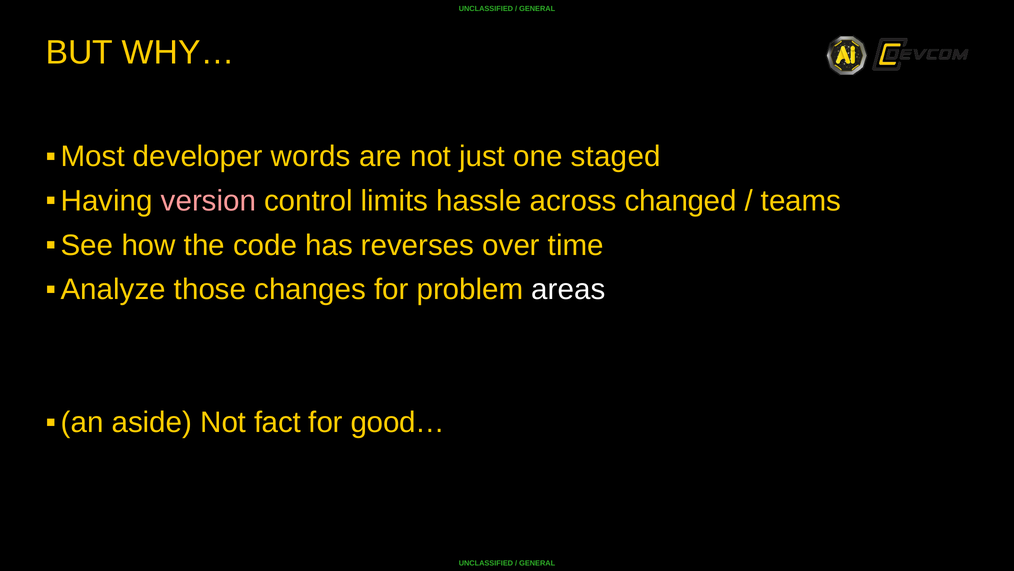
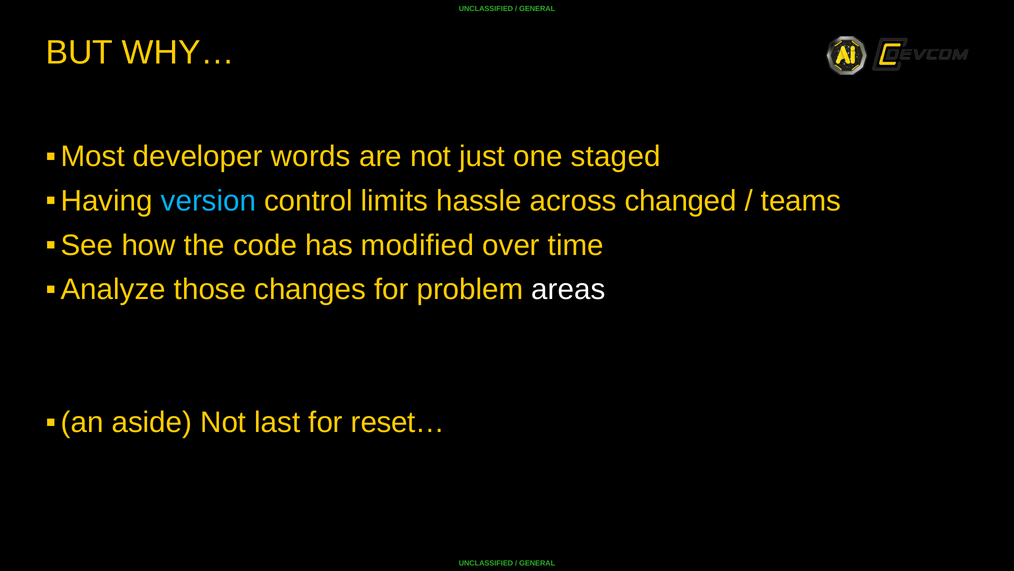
version colour: pink -> light blue (208, 201)
reverses: reverses -> modified (417, 245)
fact: fact -> last (277, 422)
good…: good… -> reset… (398, 422)
